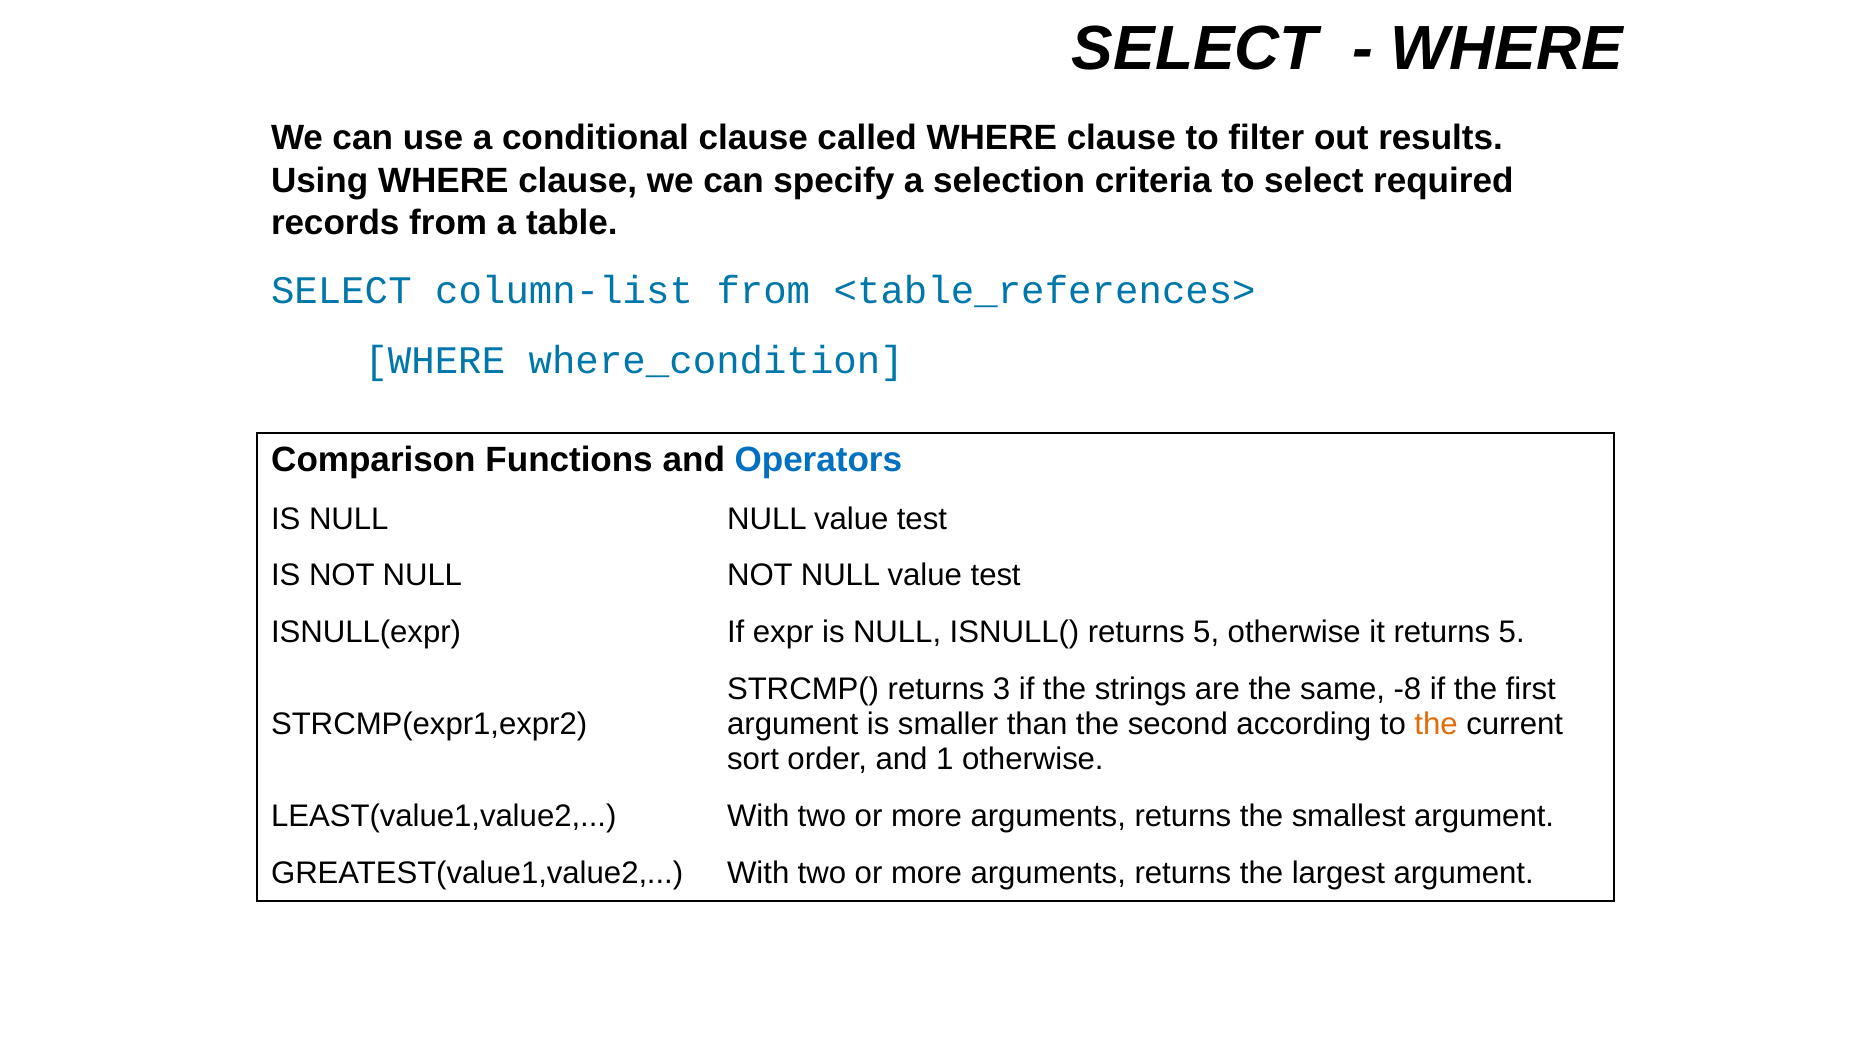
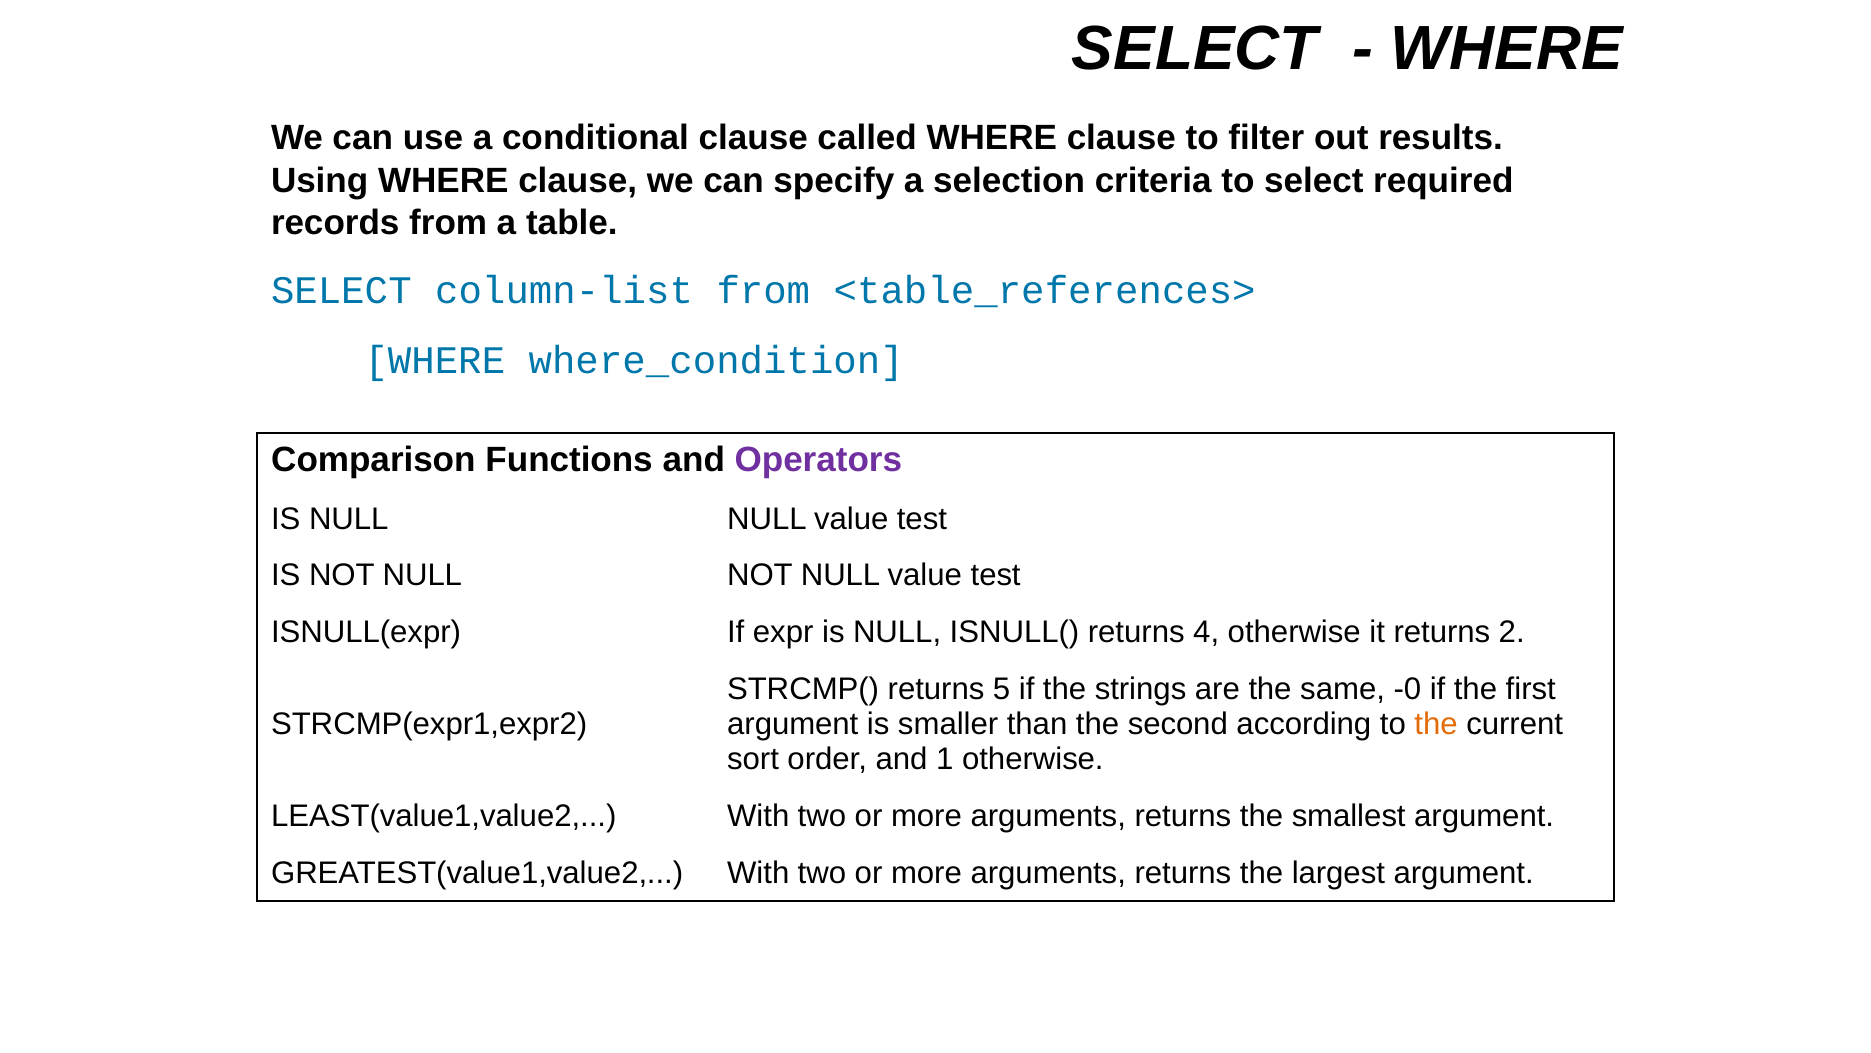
Operators colour: blue -> purple (818, 460)
ISNULL( returns 5: 5 -> 4 (1206, 632)
it returns 5: 5 -> 2 (1512, 632)
3: 3 -> 5 (1002, 689)
-8: -8 -> -0 (1407, 689)
